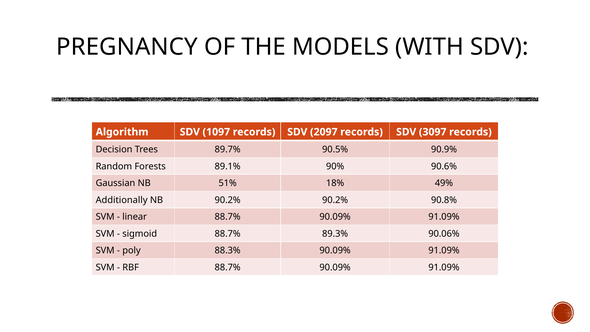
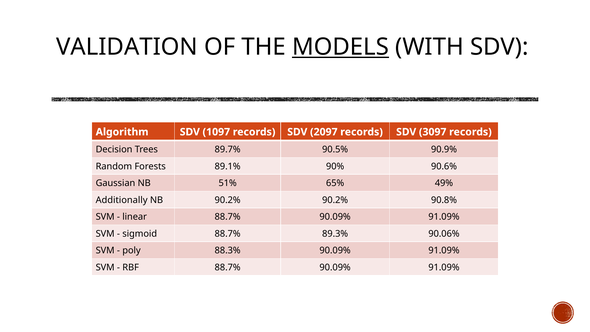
PREGNANCY: PREGNANCY -> VALIDATION (127, 47)
MODELS underline: none -> present (340, 47)
18%: 18% -> 65% (335, 183)
